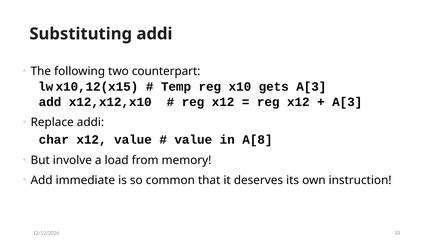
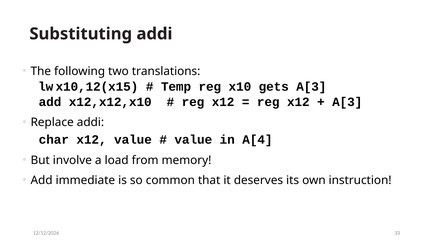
counterpart: counterpart -> translations (166, 71)
A[8: A[8 -> A[4 (257, 139)
